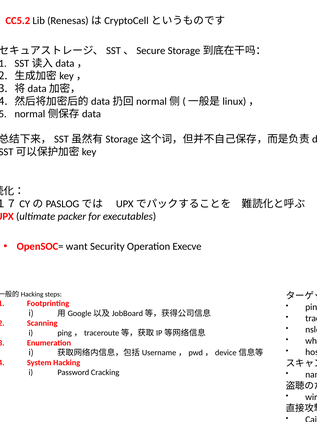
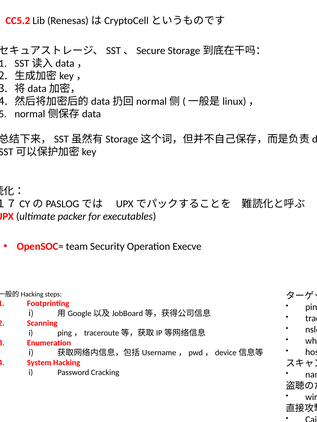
want: want -> team (77, 247)
